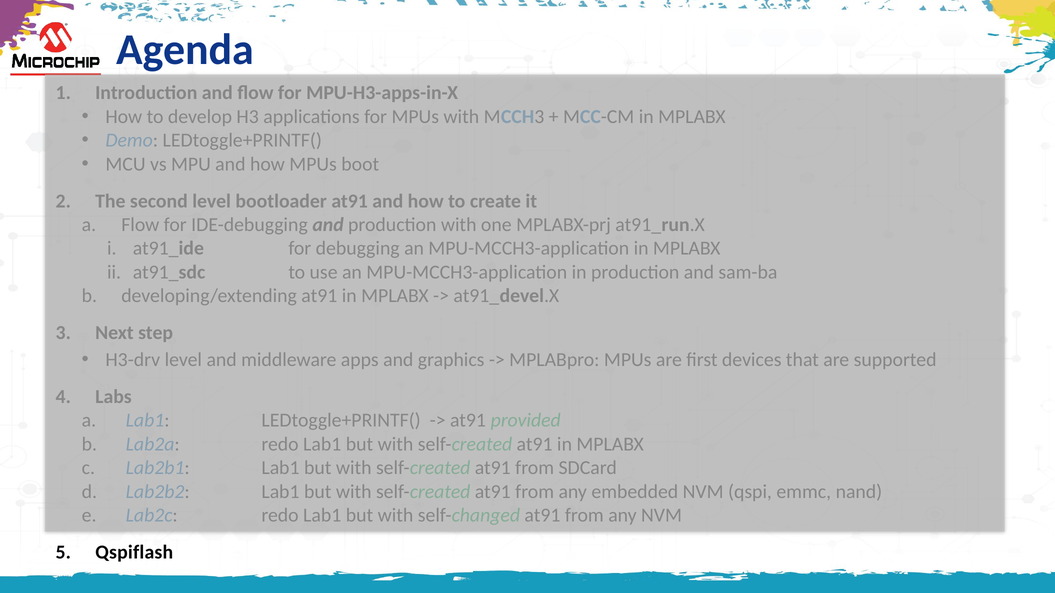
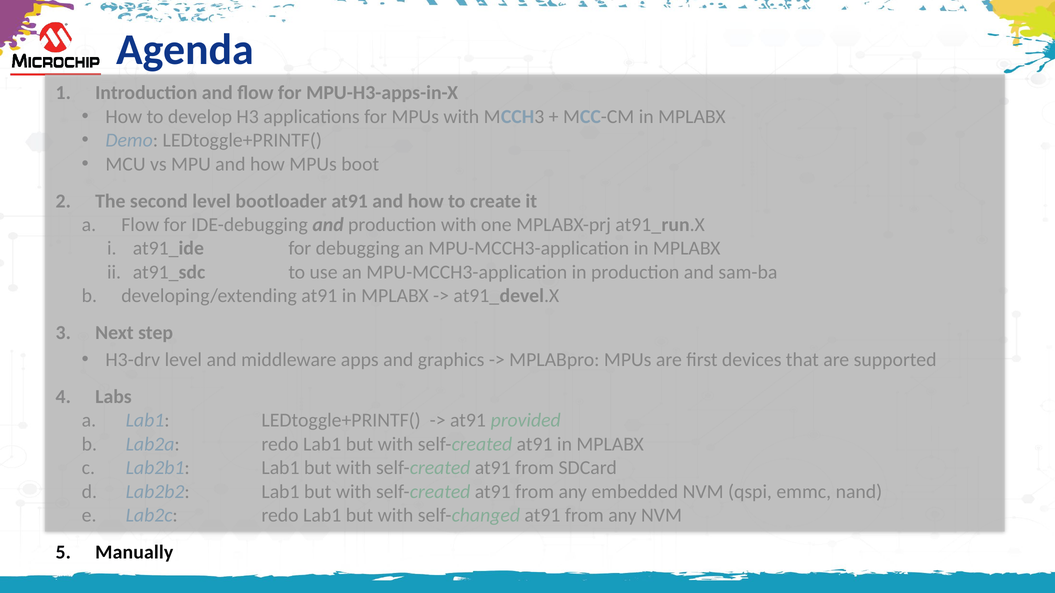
Qspiflash: Qspiflash -> Manually (134, 553)
